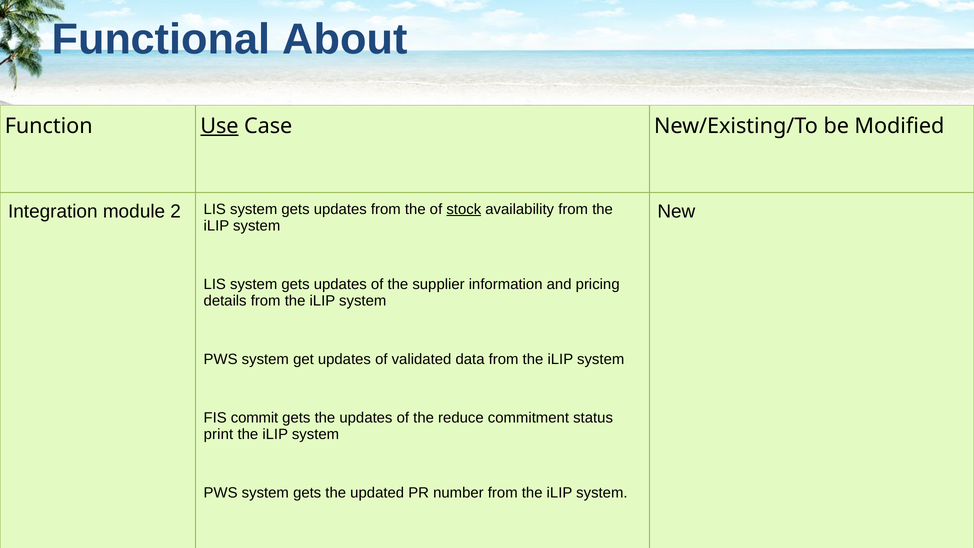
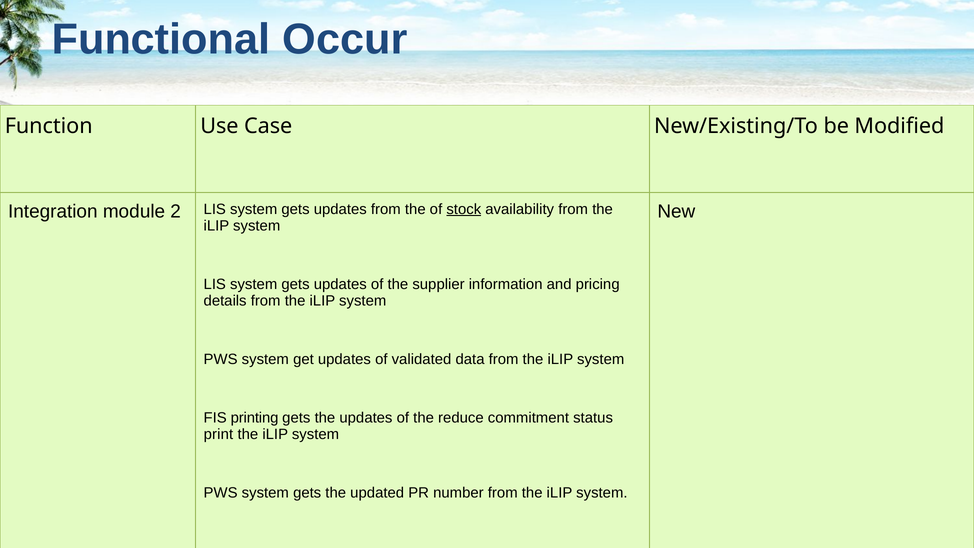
About: About -> Occur (345, 39)
Use underline: present -> none (219, 126)
commit: commit -> printing (255, 418)
